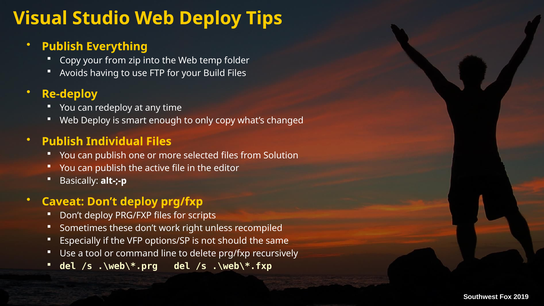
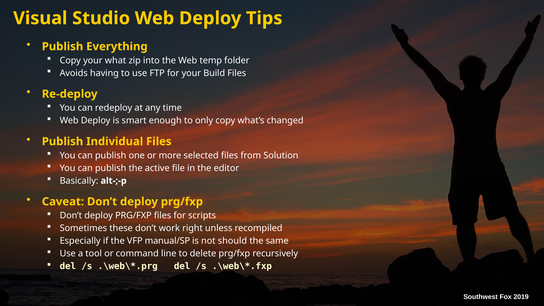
your from: from -> what (116, 60)
options/SP: options/SP -> manual/SP (167, 241)
